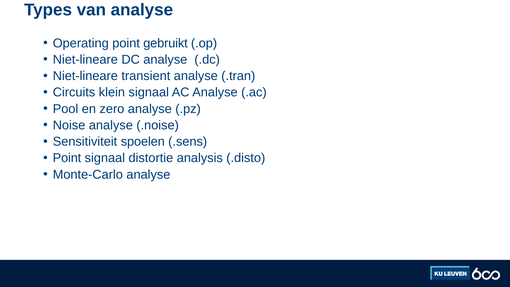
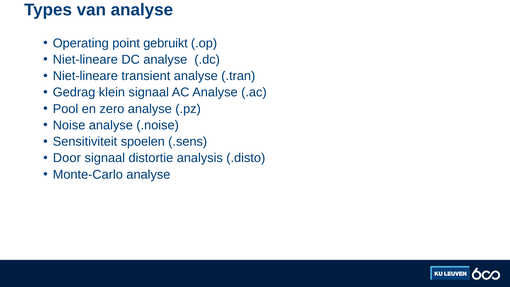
Circuits: Circuits -> Gedrag (74, 92)
Point: Point -> Door (67, 158)
